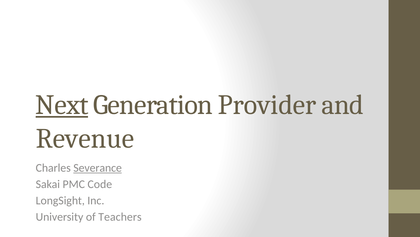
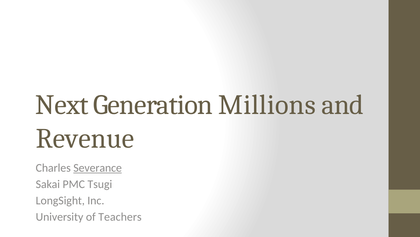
Next underline: present -> none (62, 104)
Provider: Provider -> Millions (267, 104)
Code: Code -> Tsugi (100, 184)
